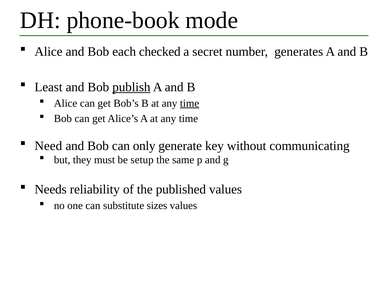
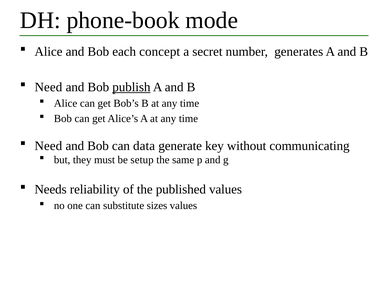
checked: checked -> concept (160, 52)
Least: Least -> Need (48, 87)
time underline: present -> none (190, 103)
only: only -> data (144, 146)
